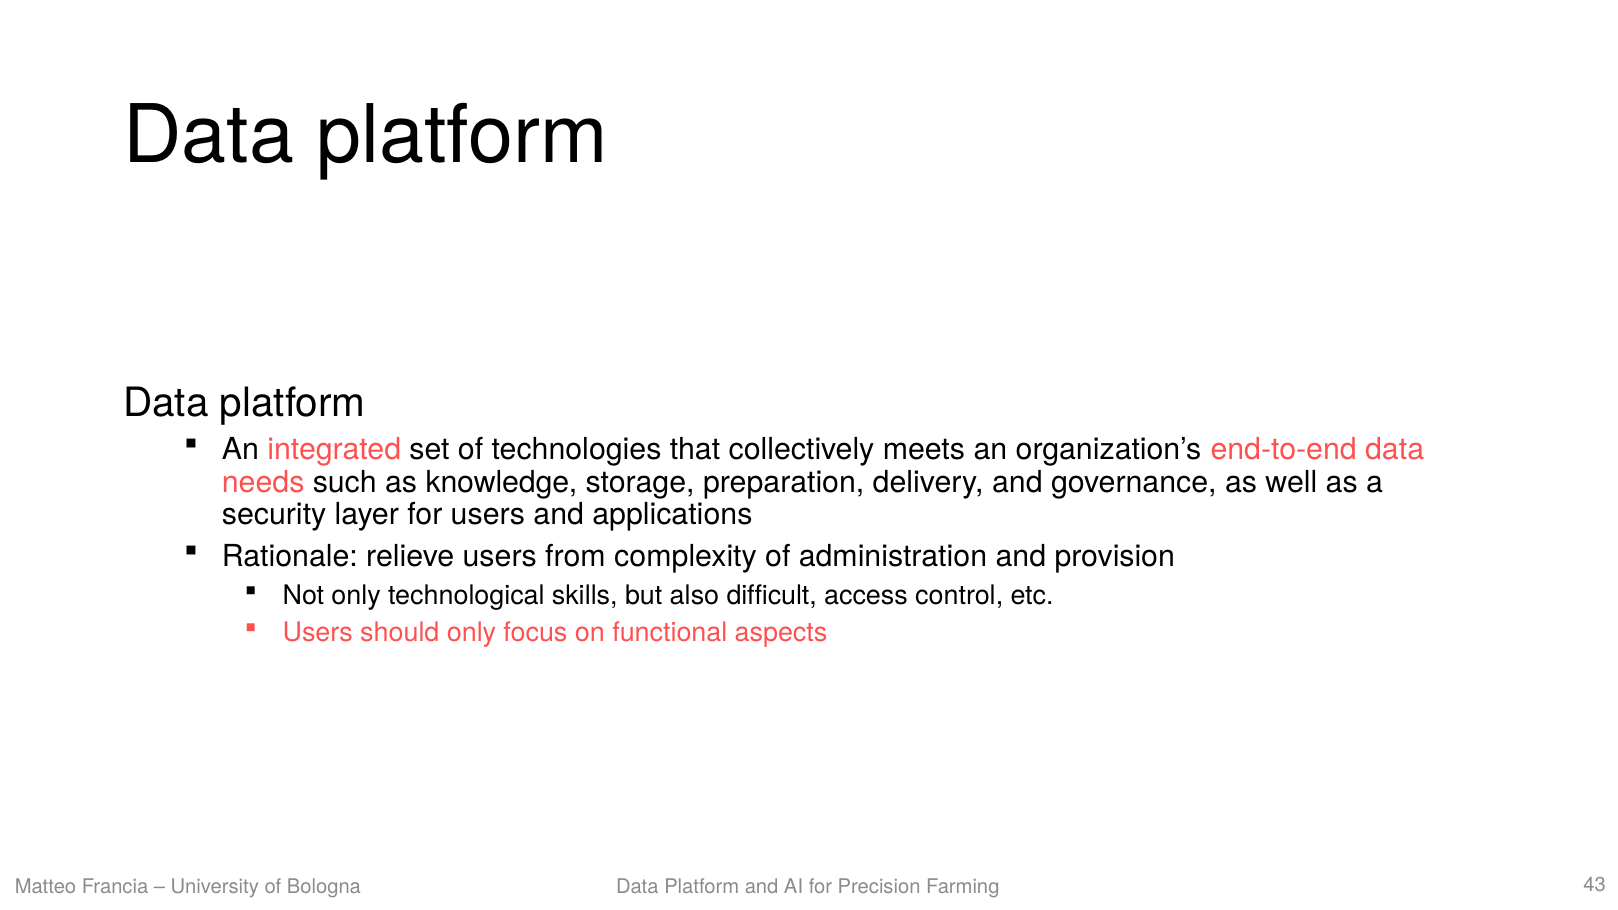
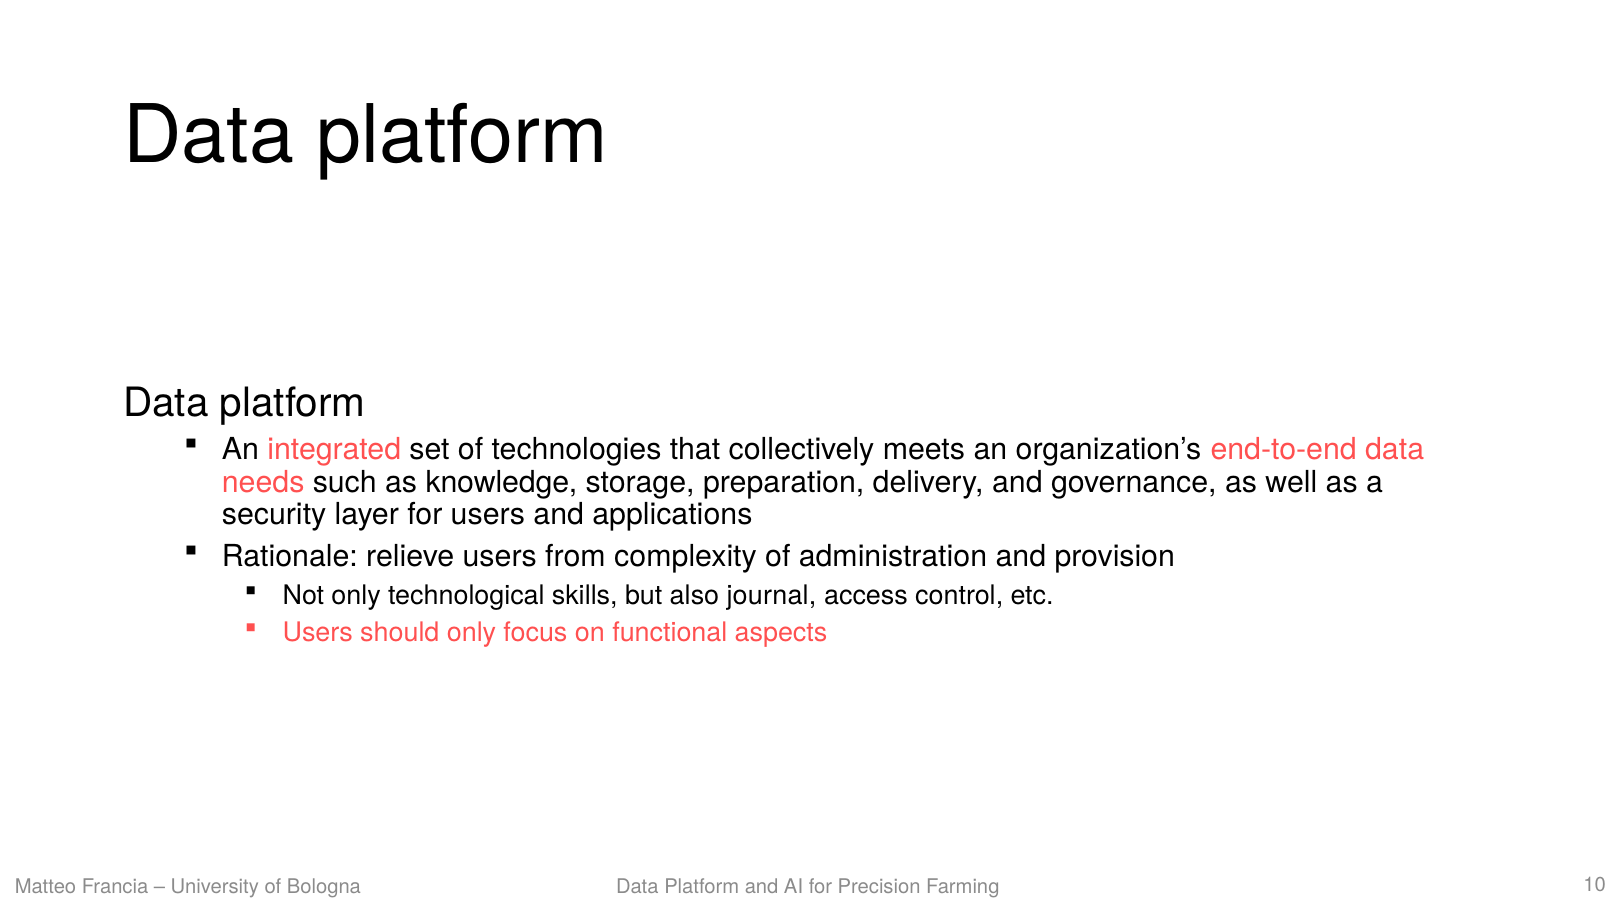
difficult: difficult -> journal (771, 595)
43: 43 -> 10 (1595, 885)
